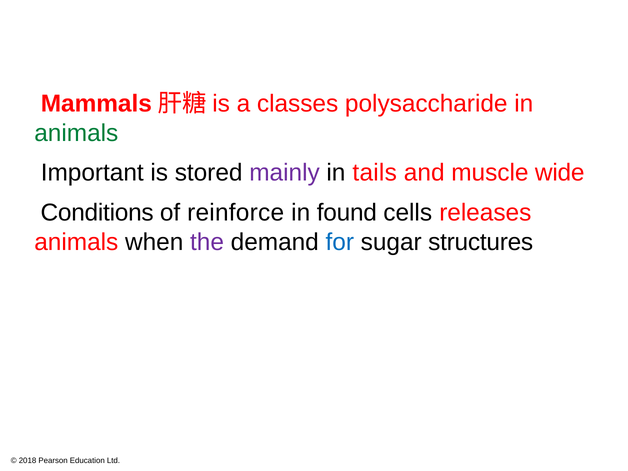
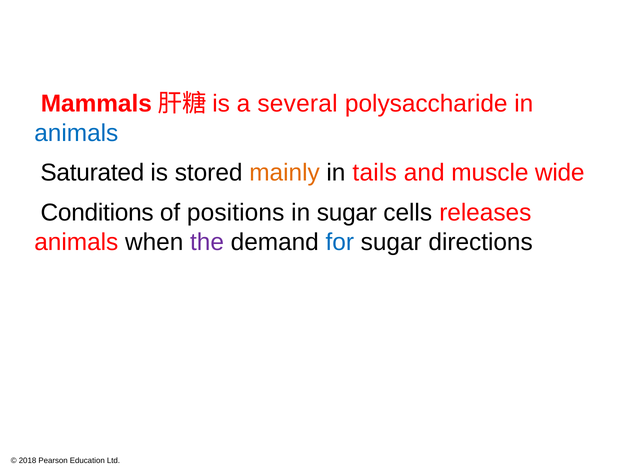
classes: classes -> several (297, 104)
animals colour: green -> blue (76, 133)
Important: Important -> Saturated (92, 173)
mainly colour: purple -> orange (285, 173)
reinforce: reinforce -> positions (236, 213)
in found: found -> sugar (347, 213)
structures: structures -> directions (481, 242)
